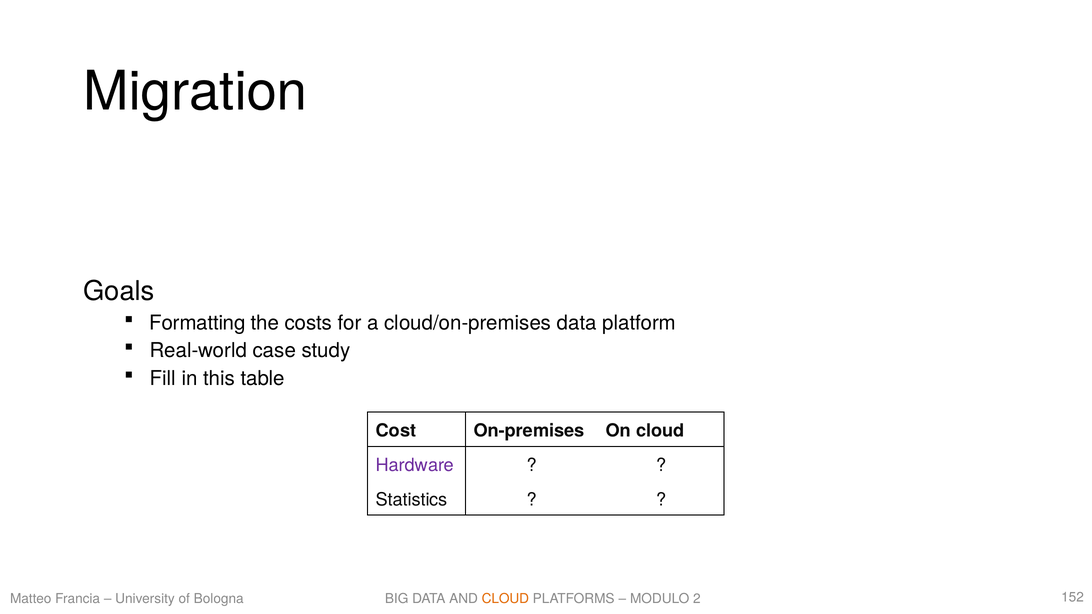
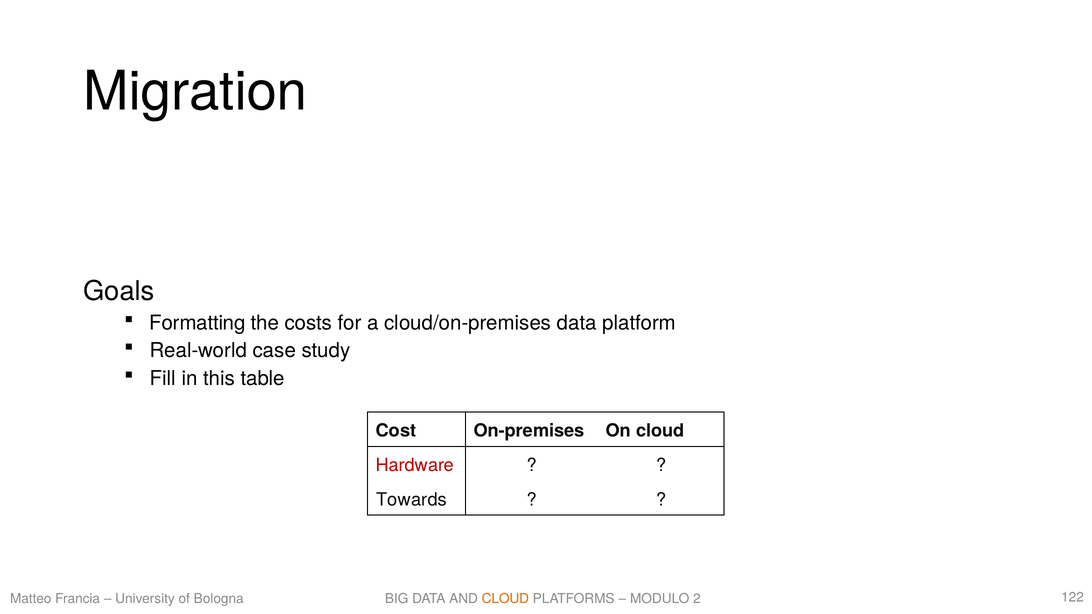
Hardware colour: purple -> red (415, 466)
Statistics: Statistics -> Towards (412, 500)
152: 152 -> 122 (1073, 597)
